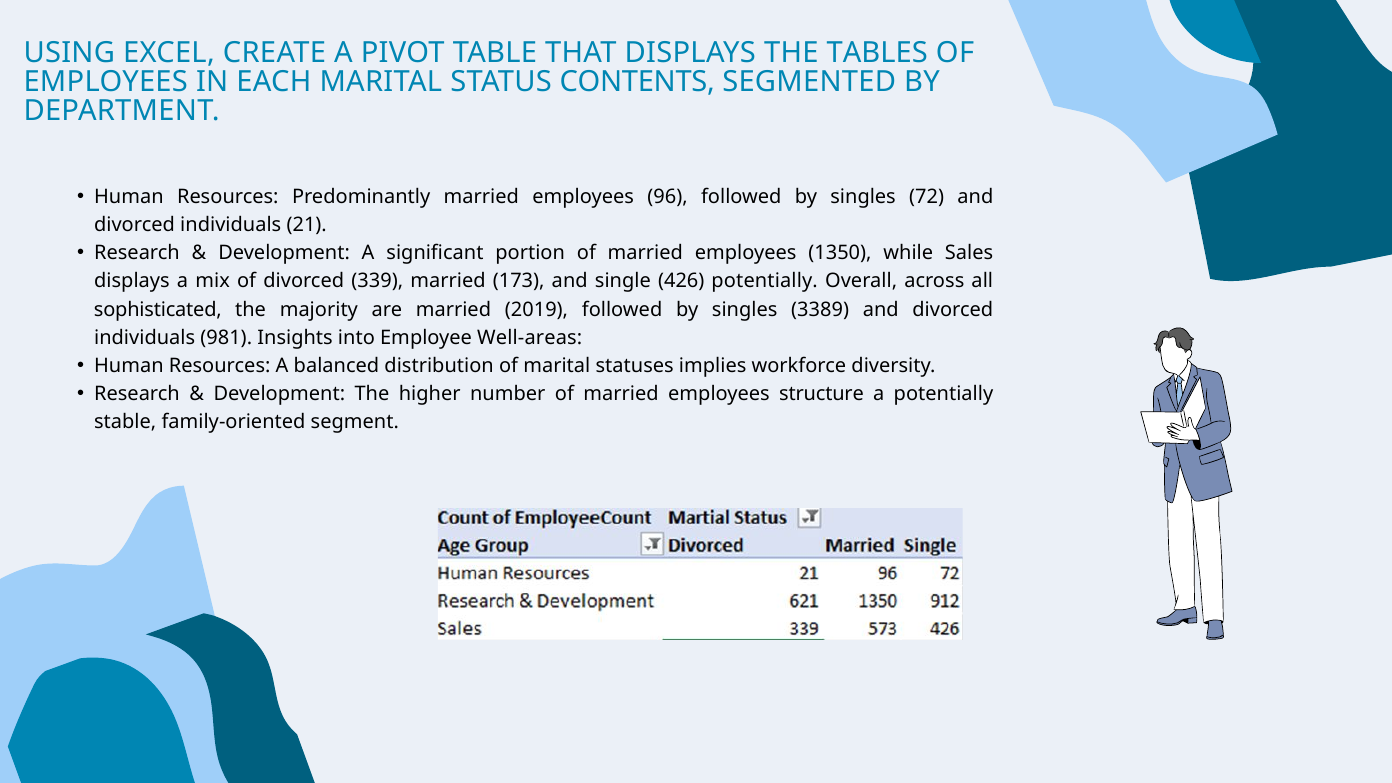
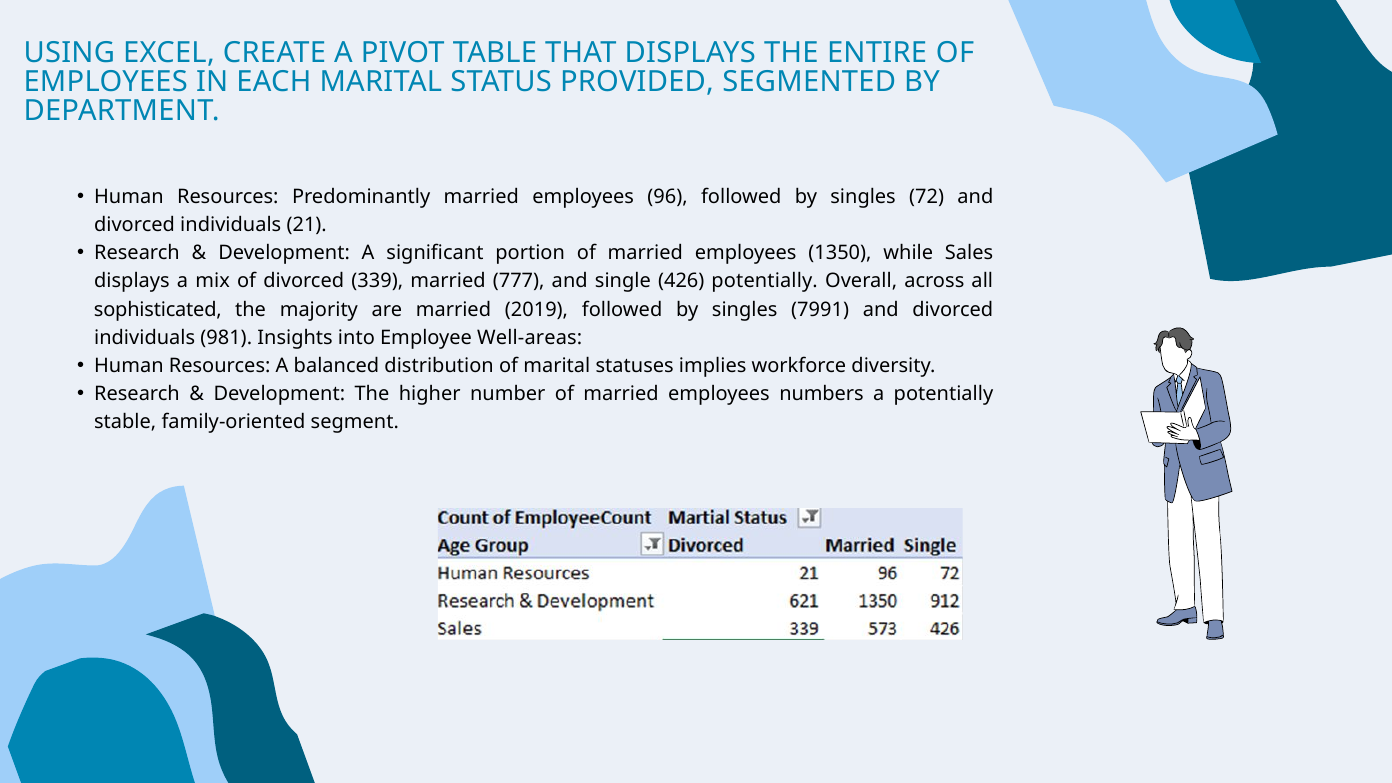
TABLES: TABLES -> ENTIRE (877, 52)
CONTENTS: CONTENTS -> PROVIDED (637, 82)
173: 173 -> 777 (519, 281)
3389: 3389 -> 7991 (820, 309)
structure: structure -> numbers (821, 394)
